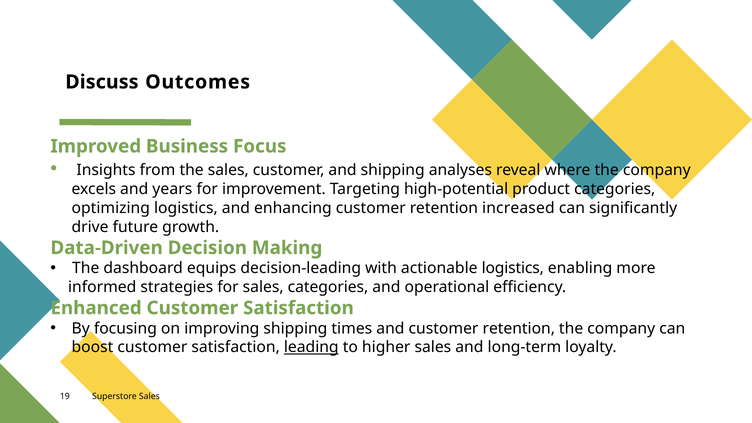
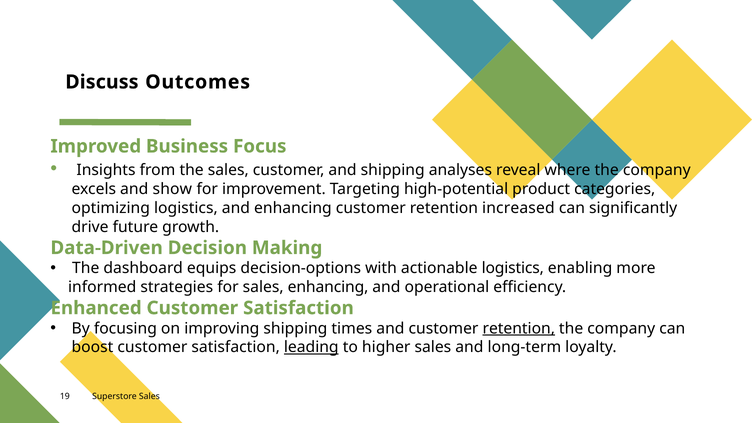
years: years -> show (172, 189)
decision-leading: decision-leading -> decision-options (301, 268)
sales categories: categories -> enhancing (328, 287)
retention underline: none -> present (519, 328)
